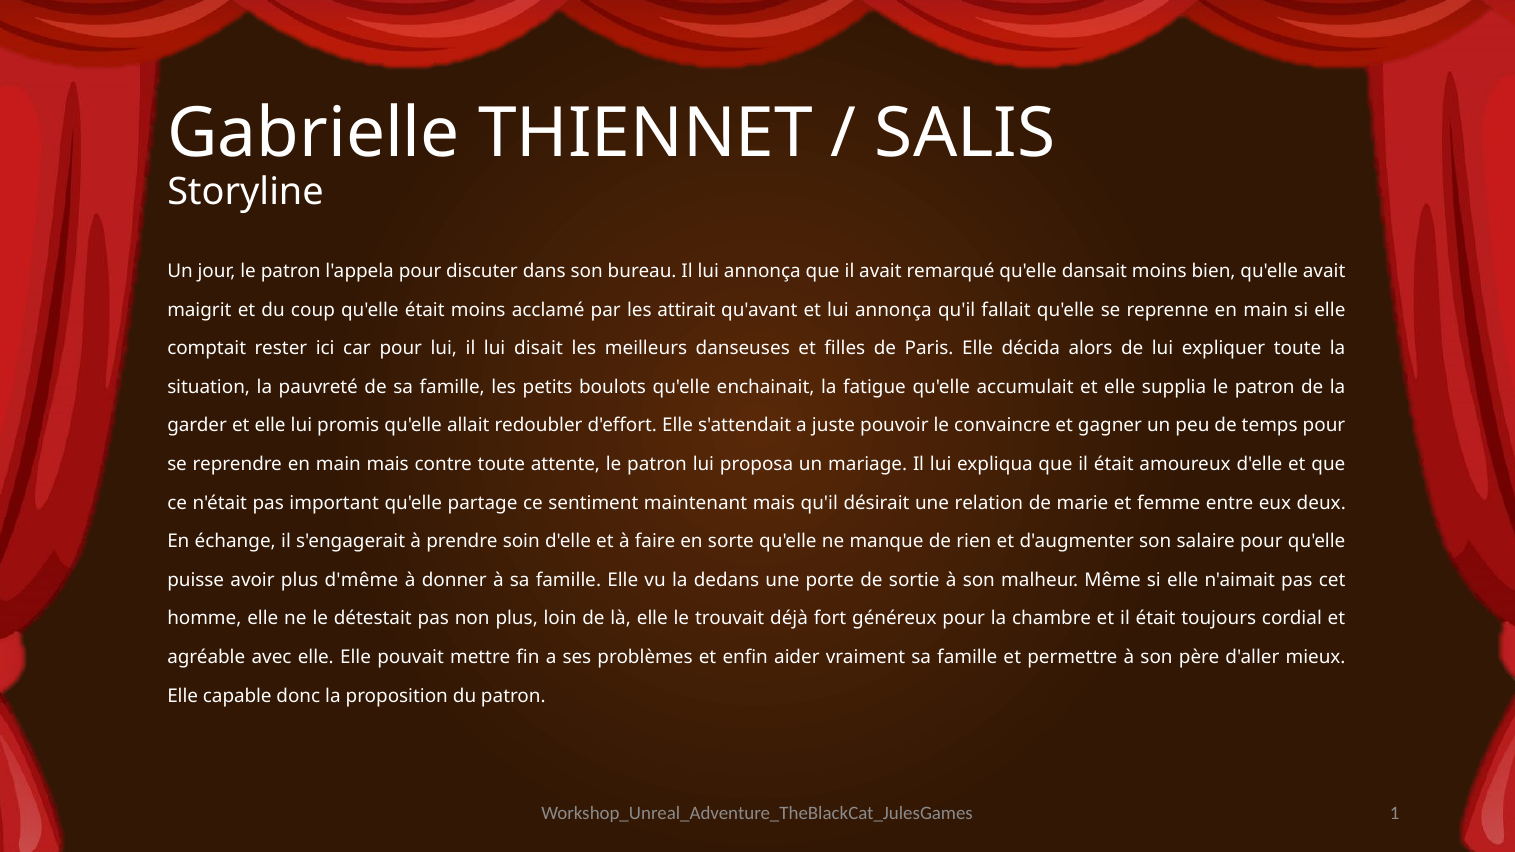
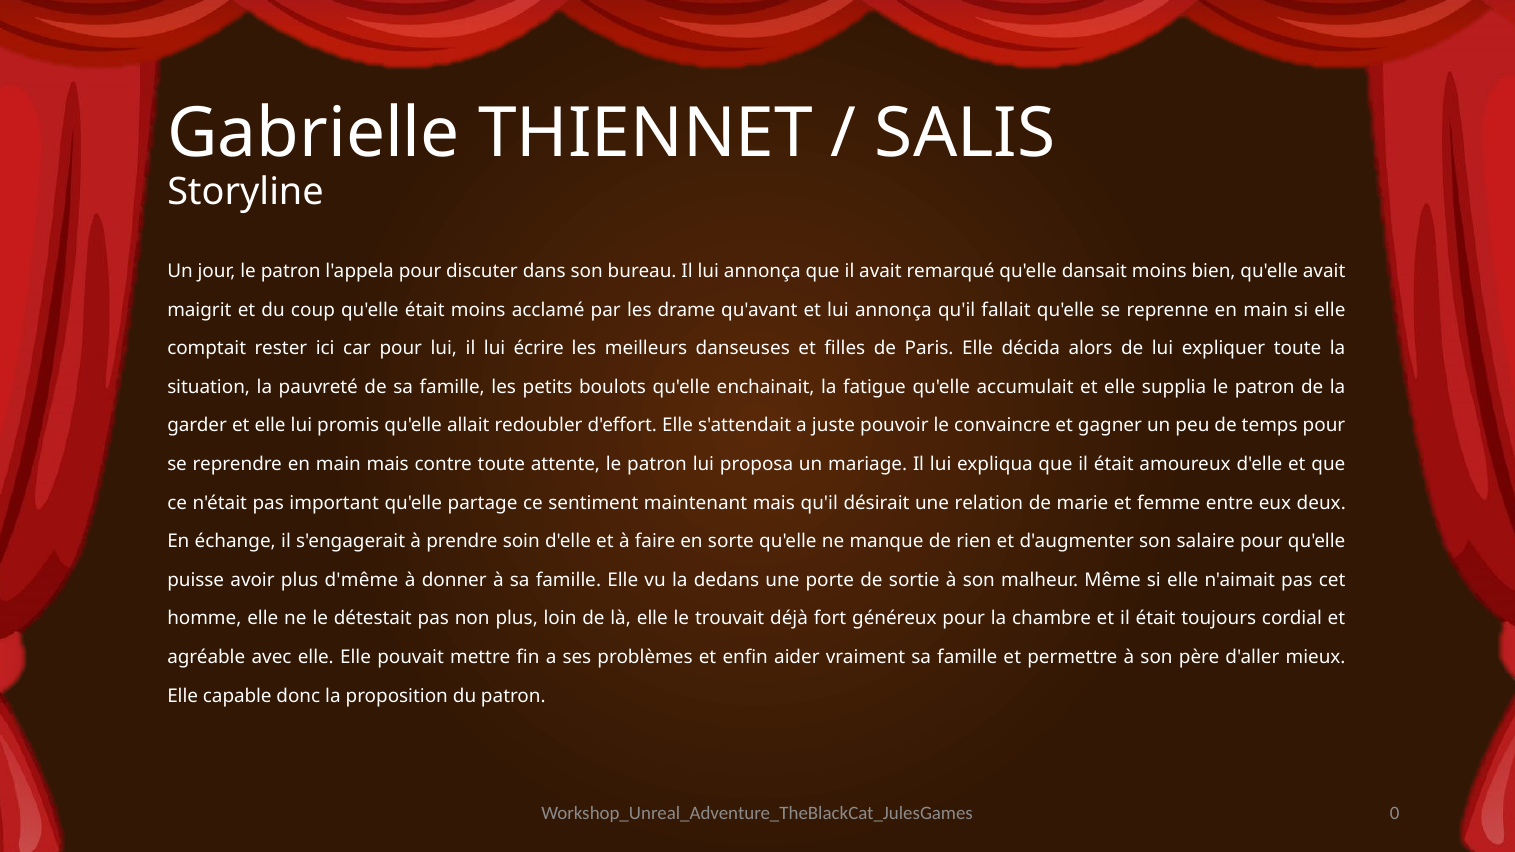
attirait: attirait -> drame (686, 310)
disait: disait -> écrire (539, 349)
1: 1 -> 0 (1395, 814)
